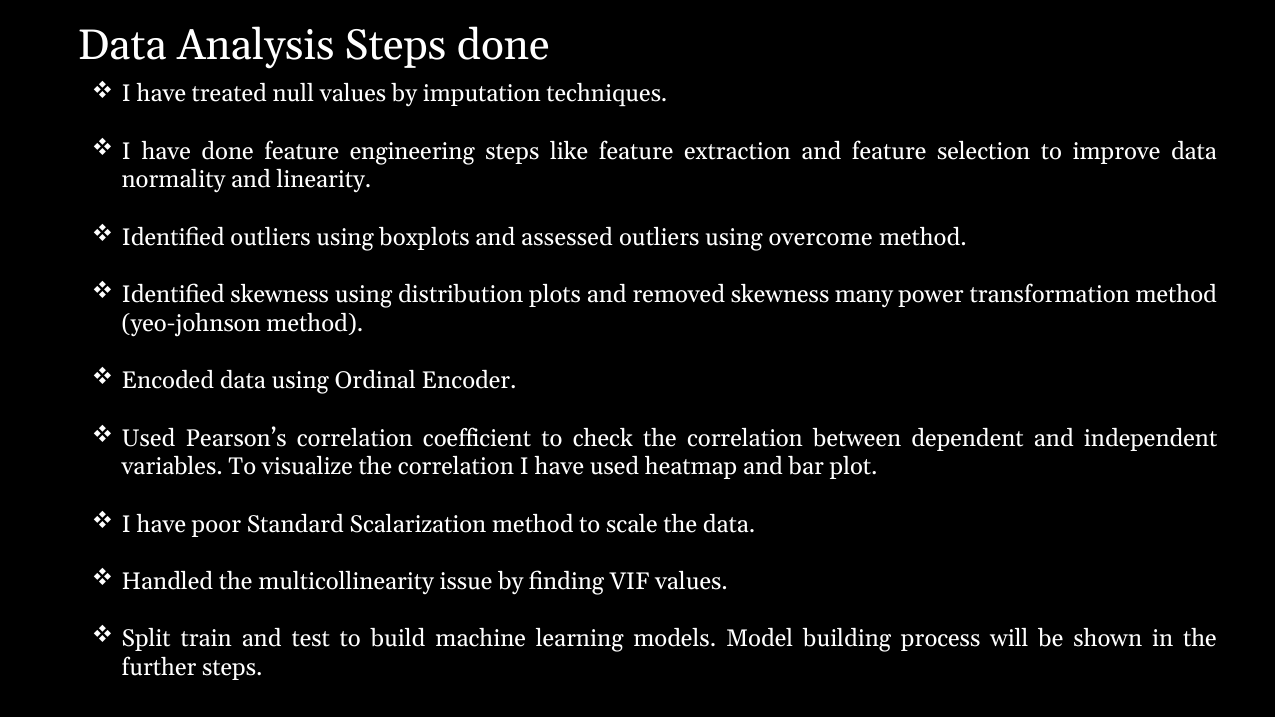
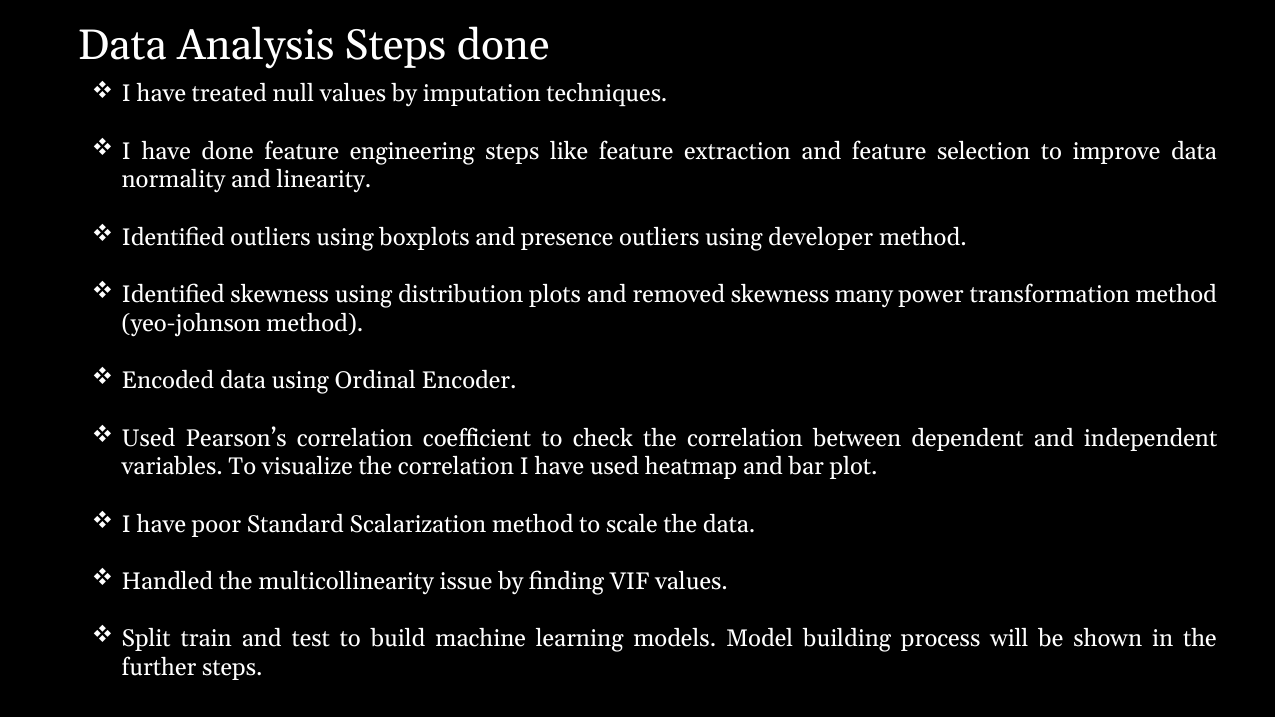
assessed: assessed -> presence (567, 237)
overcome: overcome -> developer (821, 237)
